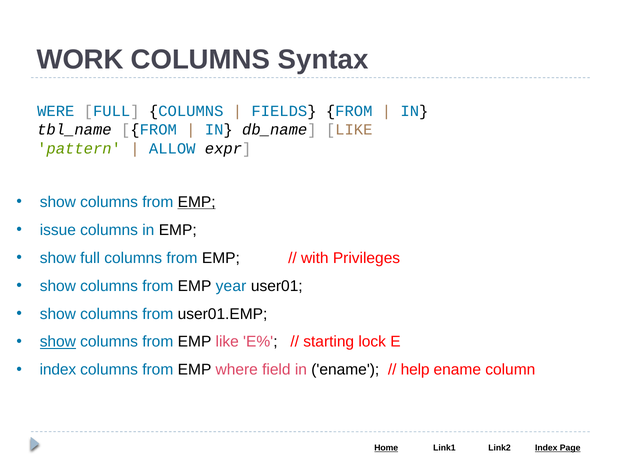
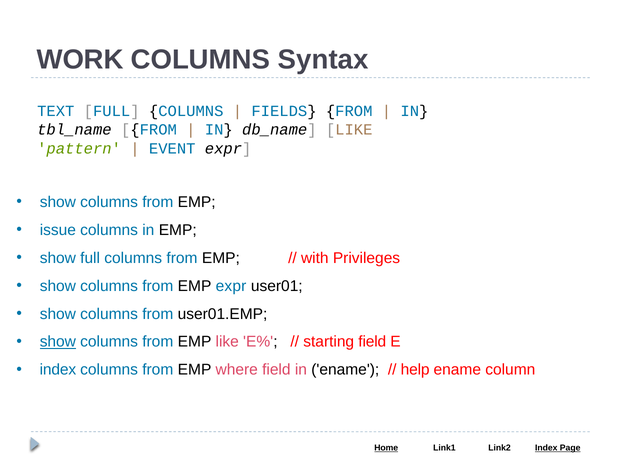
WERE: WERE -> TEXT (56, 111)
ALLOW: ALLOW -> EVENT (172, 148)
EMP underline: present -> none (197, 202)
EMP year: year -> expr (231, 286)
starting lock: lock -> field (372, 342)
